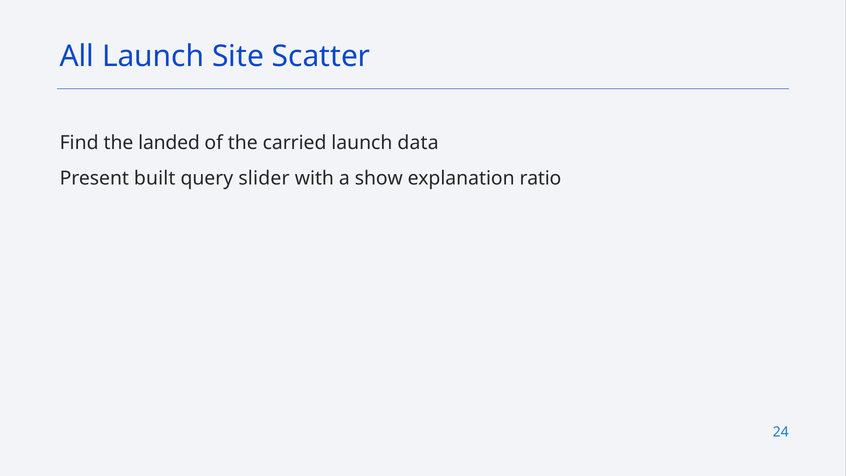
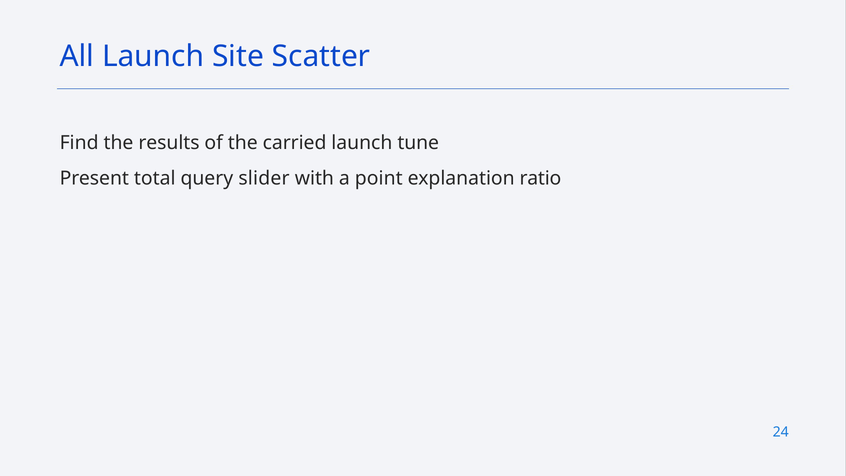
landed: landed -> results (169, 143)
data: data -> tune (418, 143)
built: built -> total (155, 178)
show: show -> point (379, 178)
